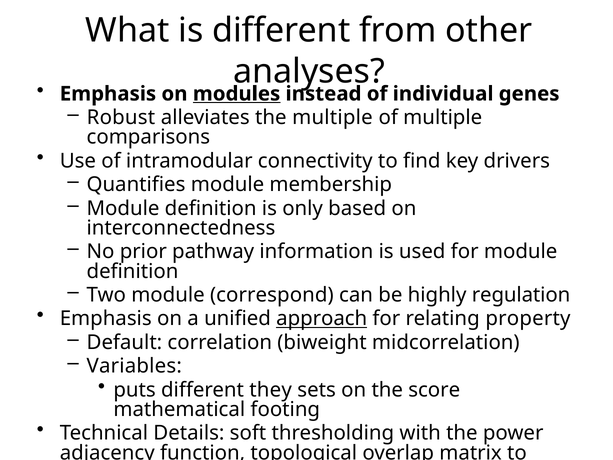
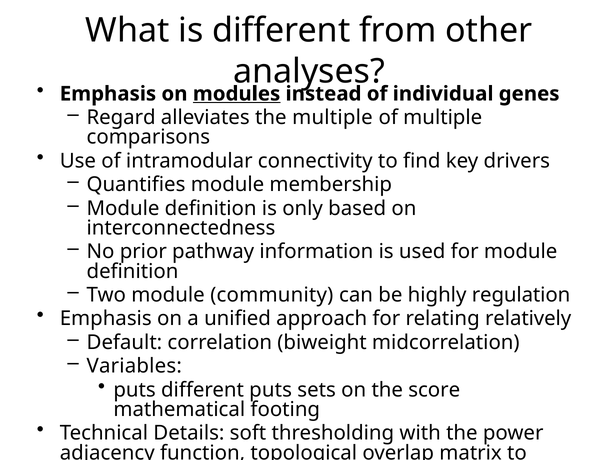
Robust: Robust -> Regard (121, 117)
correspond: correspond -> community (272, 295)
approach underline: present -> none (322, 319)
property: property -> relatively (528, 319)
different they: they -> puts (271, 390)
